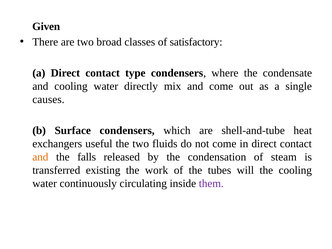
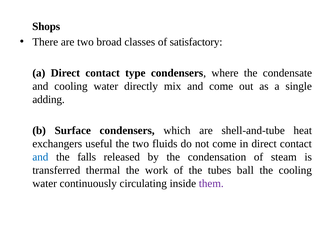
Given: Given -> Shops (46, 26)
causes: causes -> adding (49, 99)
and colour: orange -> blue (40, 157)
existing: existing -> thermal (103, 170)
will: will -> ball (245, 170)
